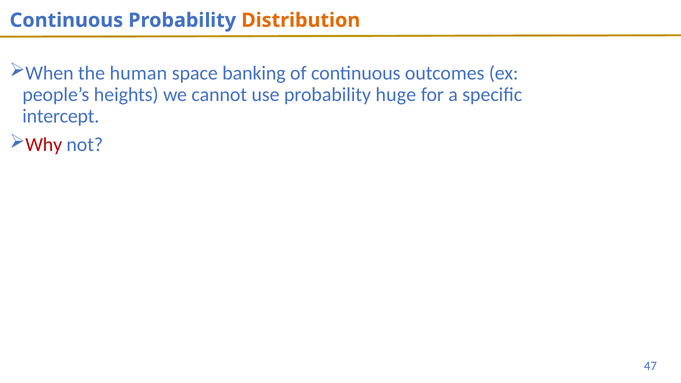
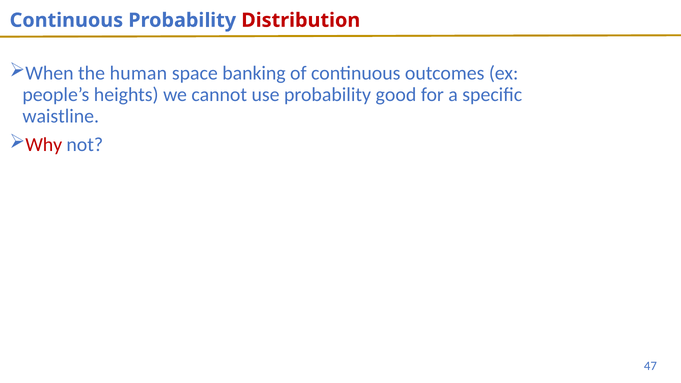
Distribution colour: orange -> red (301, 20)
huge: huge -> good (396, 95)
intercept: intercept -> waistline (61, 116)
